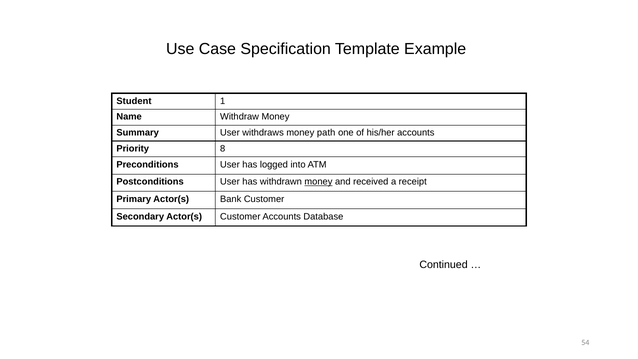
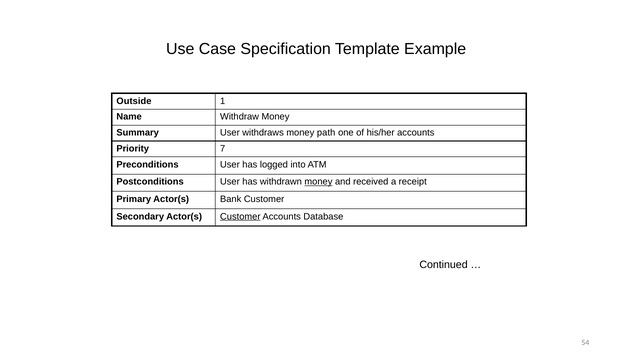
Student: Student -> Outside (134, 101)
8: 8 -> 7 (223, 149)
Customer underline: none -> present (240, 216)
